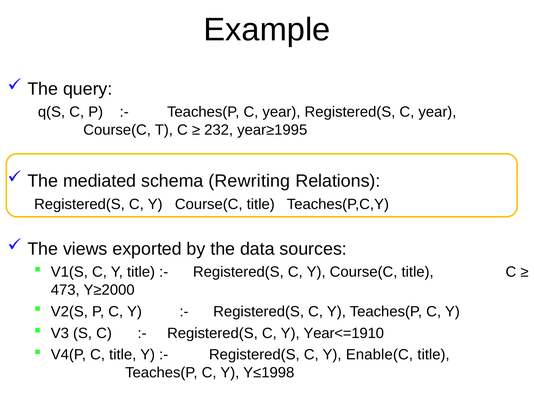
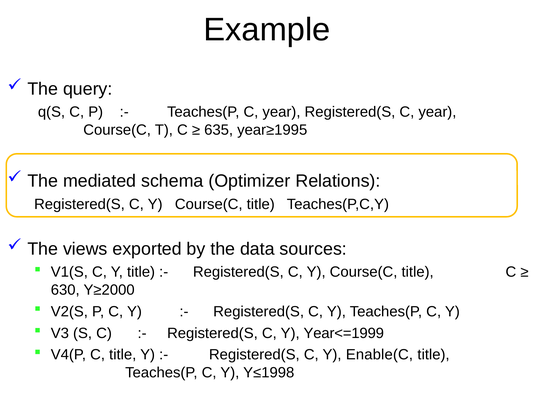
232: 232 -> 635 (219, 130)
Rewriting: Rewriting -> Optimizer (249, 181)
473: 473 -> 630 (65, 290)
Year<=1910: Year<=1910 -> Year<=1999 (344, 334)
